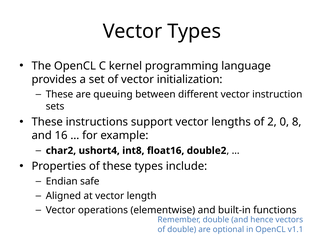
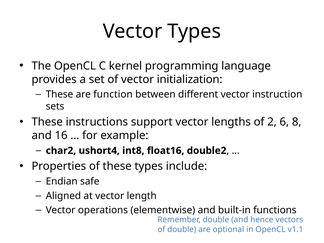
queuing: queuing -> function (113, 94)
0: 0 -> 6 (284, 122)
